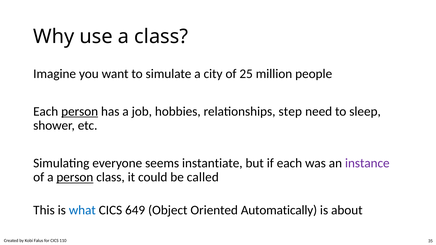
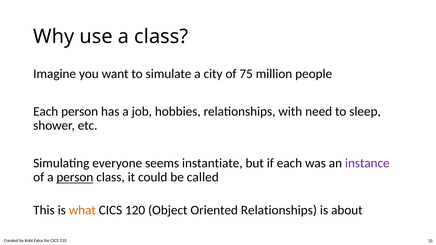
25: 25 -> 75 (246, 74)
person underline: present -> none (80, 111)
step: step -> with (290, 111)
what colour: blue -> orange (82, 210)
649: 649 -> 120 (135, 210)
Oriented Automatically: Automatically -> Relationships (279, 210)
